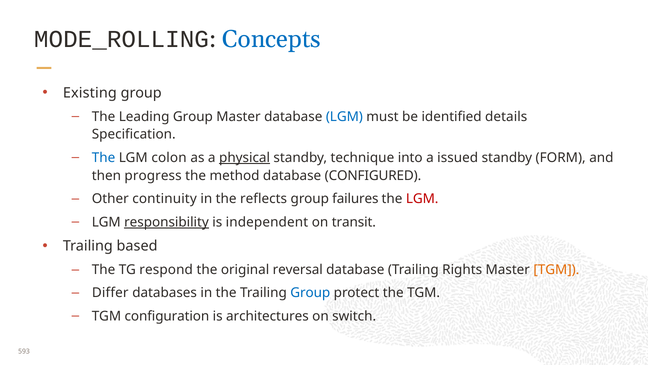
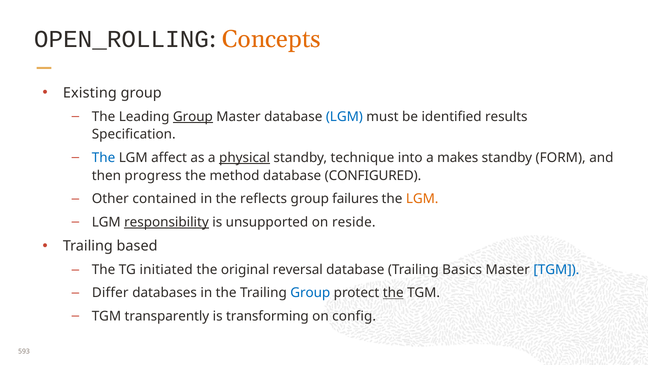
MODE_ROLLING: MODE_ROLLING -> OPEN_ROLLING (121, 39)
Concepts colour: blue -> orange (272, 39)
Group underline: none -> present (193, 116)
details: details -> results (506, 116)
colon: colon -> affect (169, 158)
issued: issued -> makes (458, 158)
continuity: continuity -> contained (165, 199)
LGM colour: red -> orange (422, 199)
independent: independent -> unsupported (267, 222)
transit: transit -> reside (354, 222)
respond: respond -> initiated (166, 269)
Rights: Rights -> Basics (462, 269)
TGM colour: orange -> blue (556, 269)
the underline: none -> present (393, 293)
configuration: configuration -> transparently (167, 316)
architectures: architectures -> transforming (267, 316)
switch: switch -> config (354, 316)
